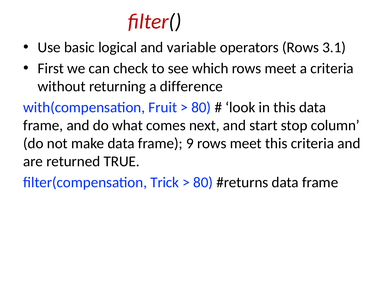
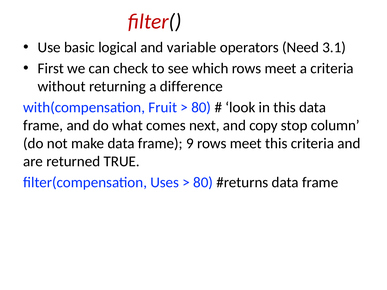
operators Rows: Rows -> Need (301, 47)
start: start -> copy (264, 126)
Trick: Trick -> Uses (165, 183)
